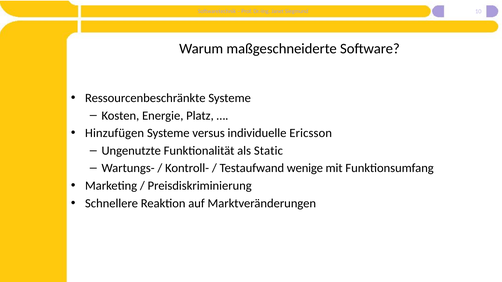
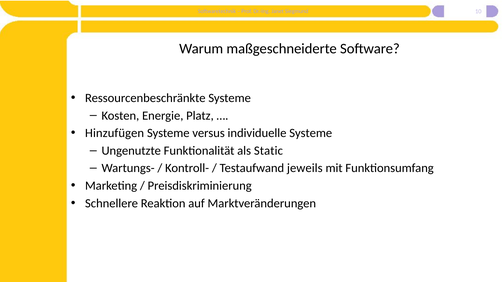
individuelle Ericsson: Ericsson -> Systeme (311, 133)
wenige: wenige -> jeweils (305, 168)
